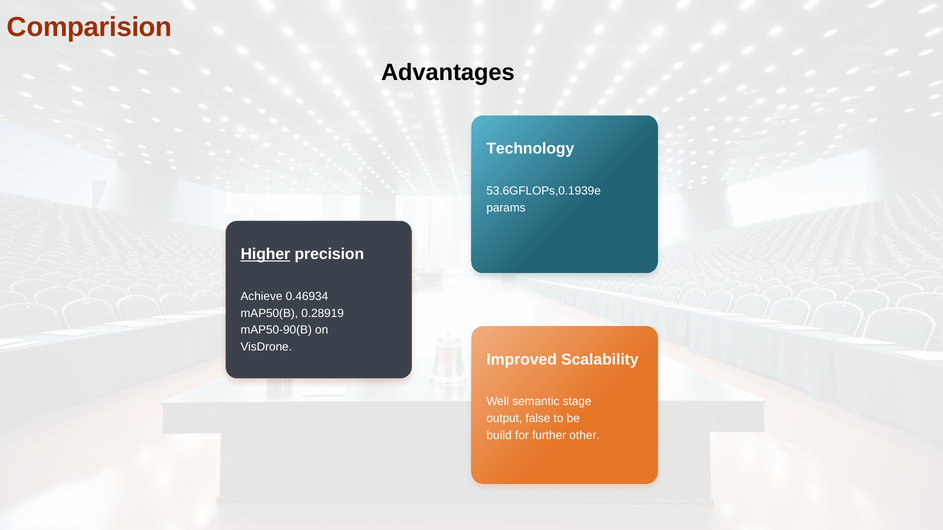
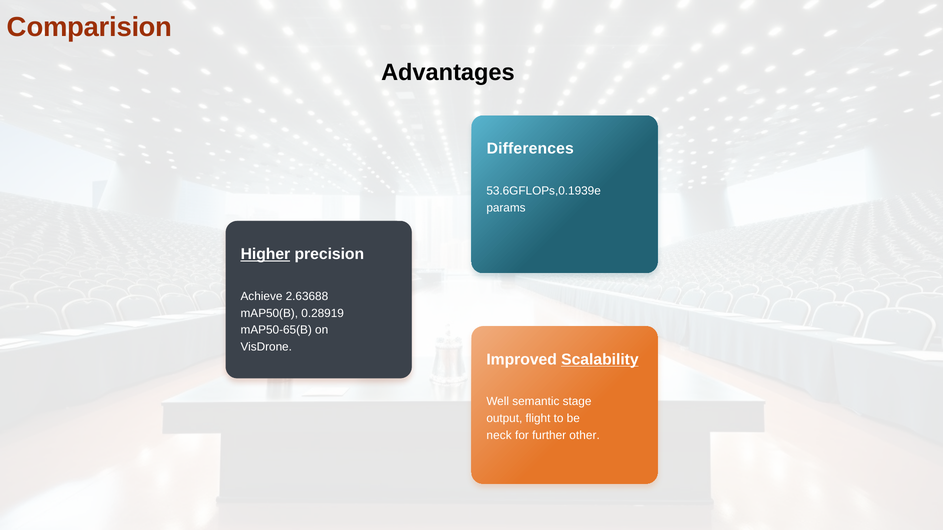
Technology: Technology -> Differences (530, 149)
0.46934: 0.46934 -> 2.63688 (307, 296)
mAP50-90(B: mAP50-90(B -> mAP50-65(B (276, 330)
Scalability underline: none -> present (600, 360)
false: false -> flight (538, 419)
build: build -> neck (499, 436)
